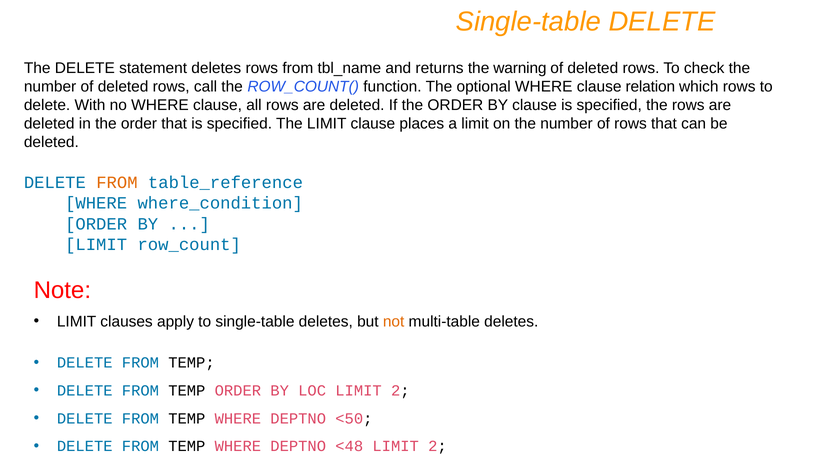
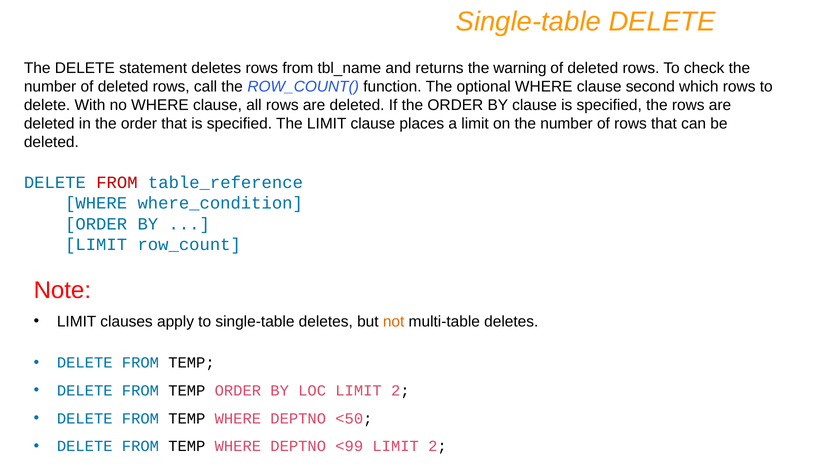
relation: relation -> second (650, 87)
FROM colour: orange -> red (117, 183)
<48: <48 -> <99 (349, 446)
